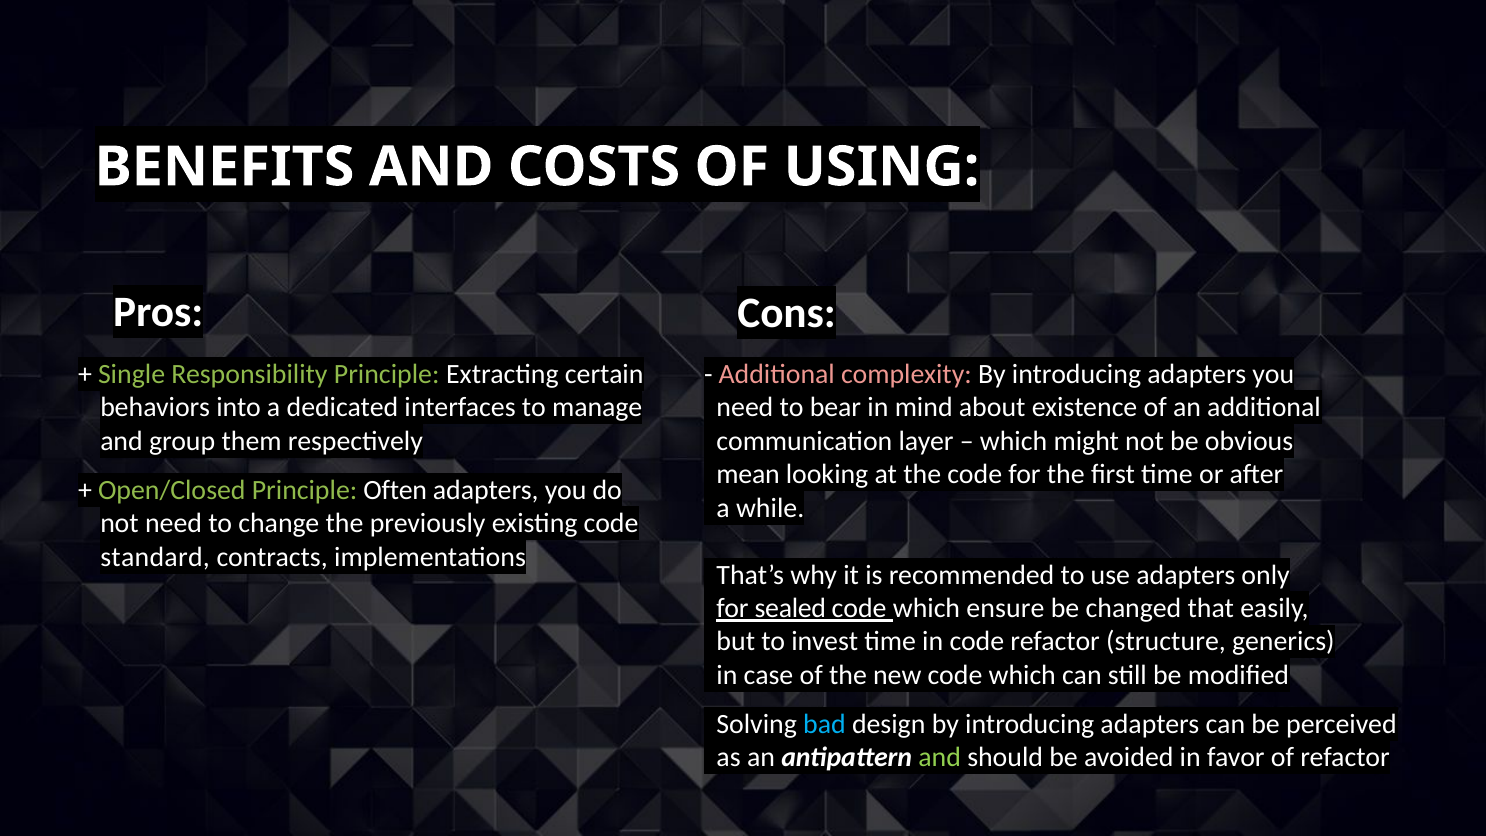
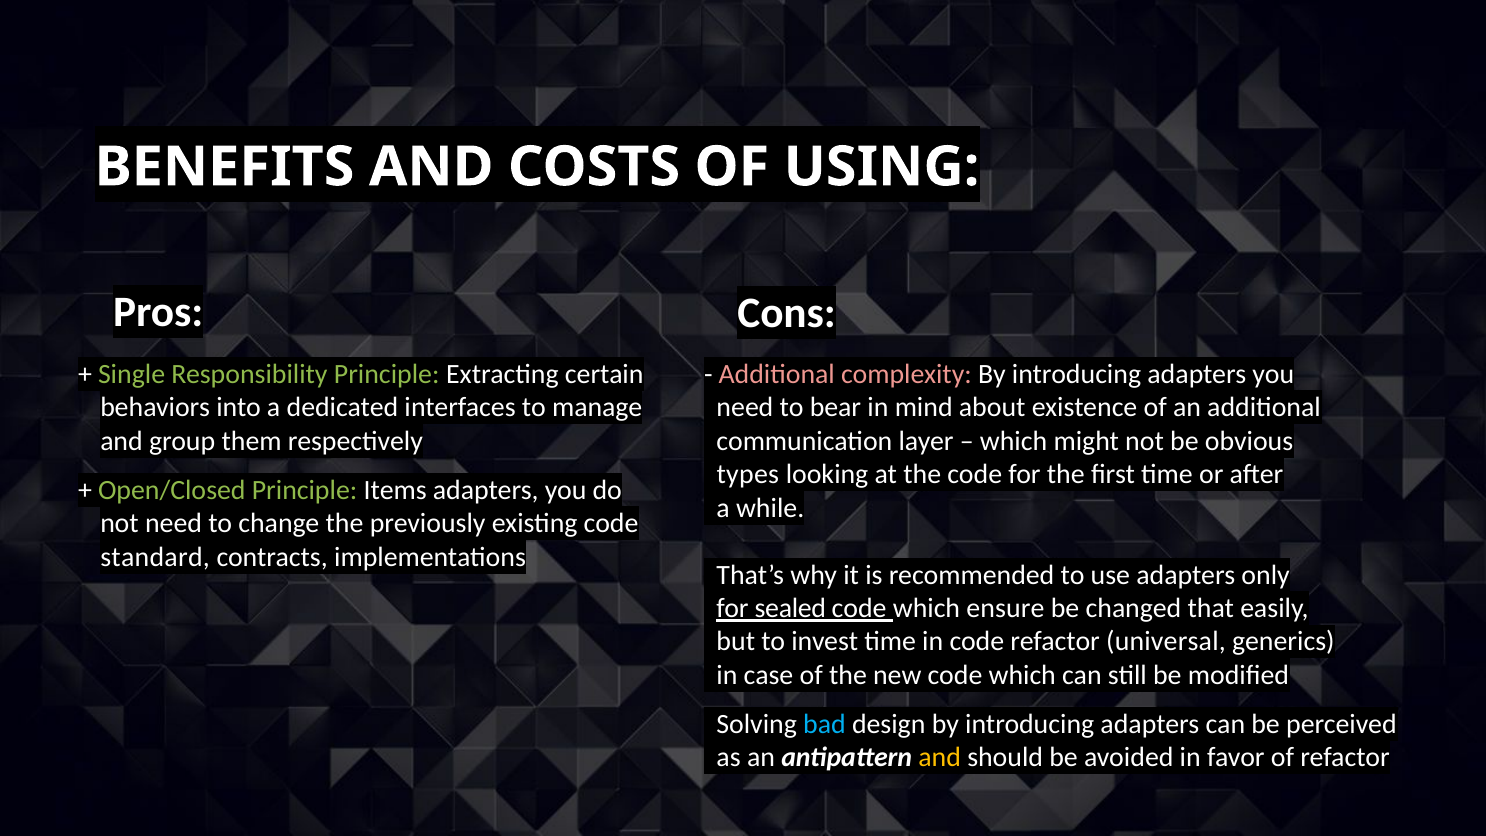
mean: mean -> types (748, 475)
Often: Often -> Items (395, 490)
structure: structure -> universal (1166, 642)
and colour: light green -> yellow (940, 757)
